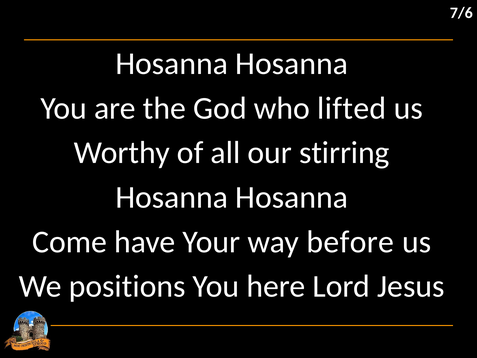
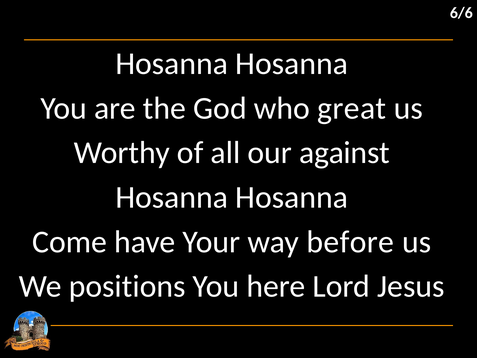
7/6: 7/6 -> 6/6 (461, 13)
lifted: lifted -> great (352, 108)
stirring: stirring -> against (344, 153)
